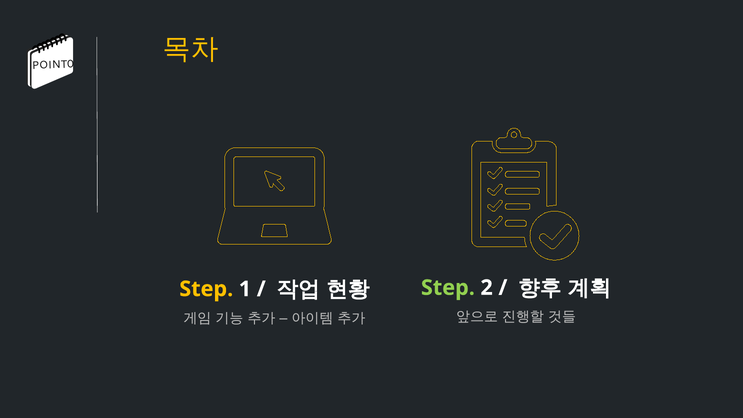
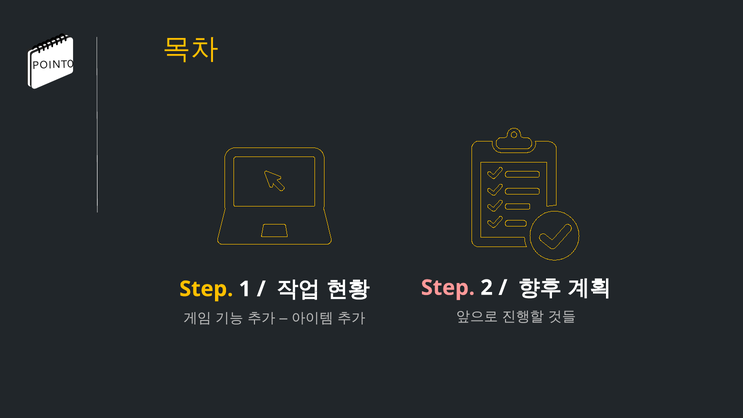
Step colour: light green -> pink (448, 288)
